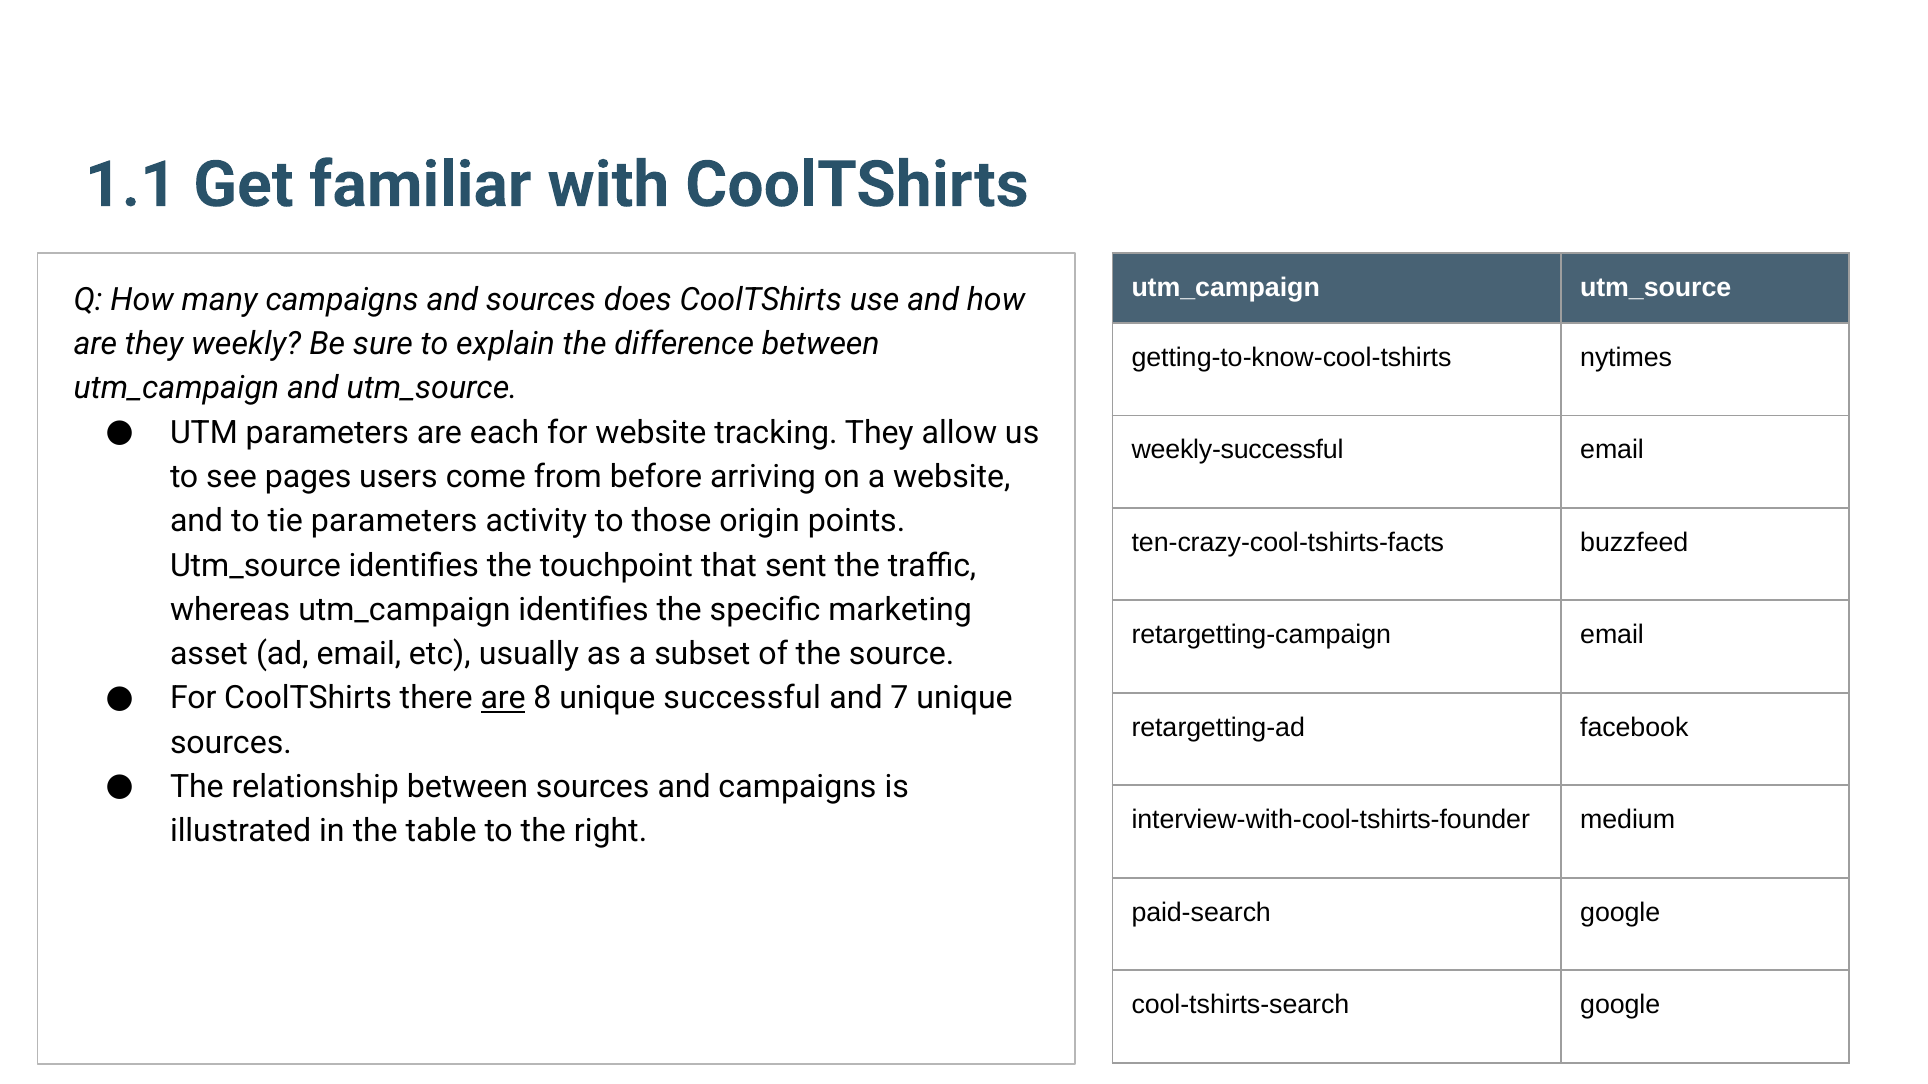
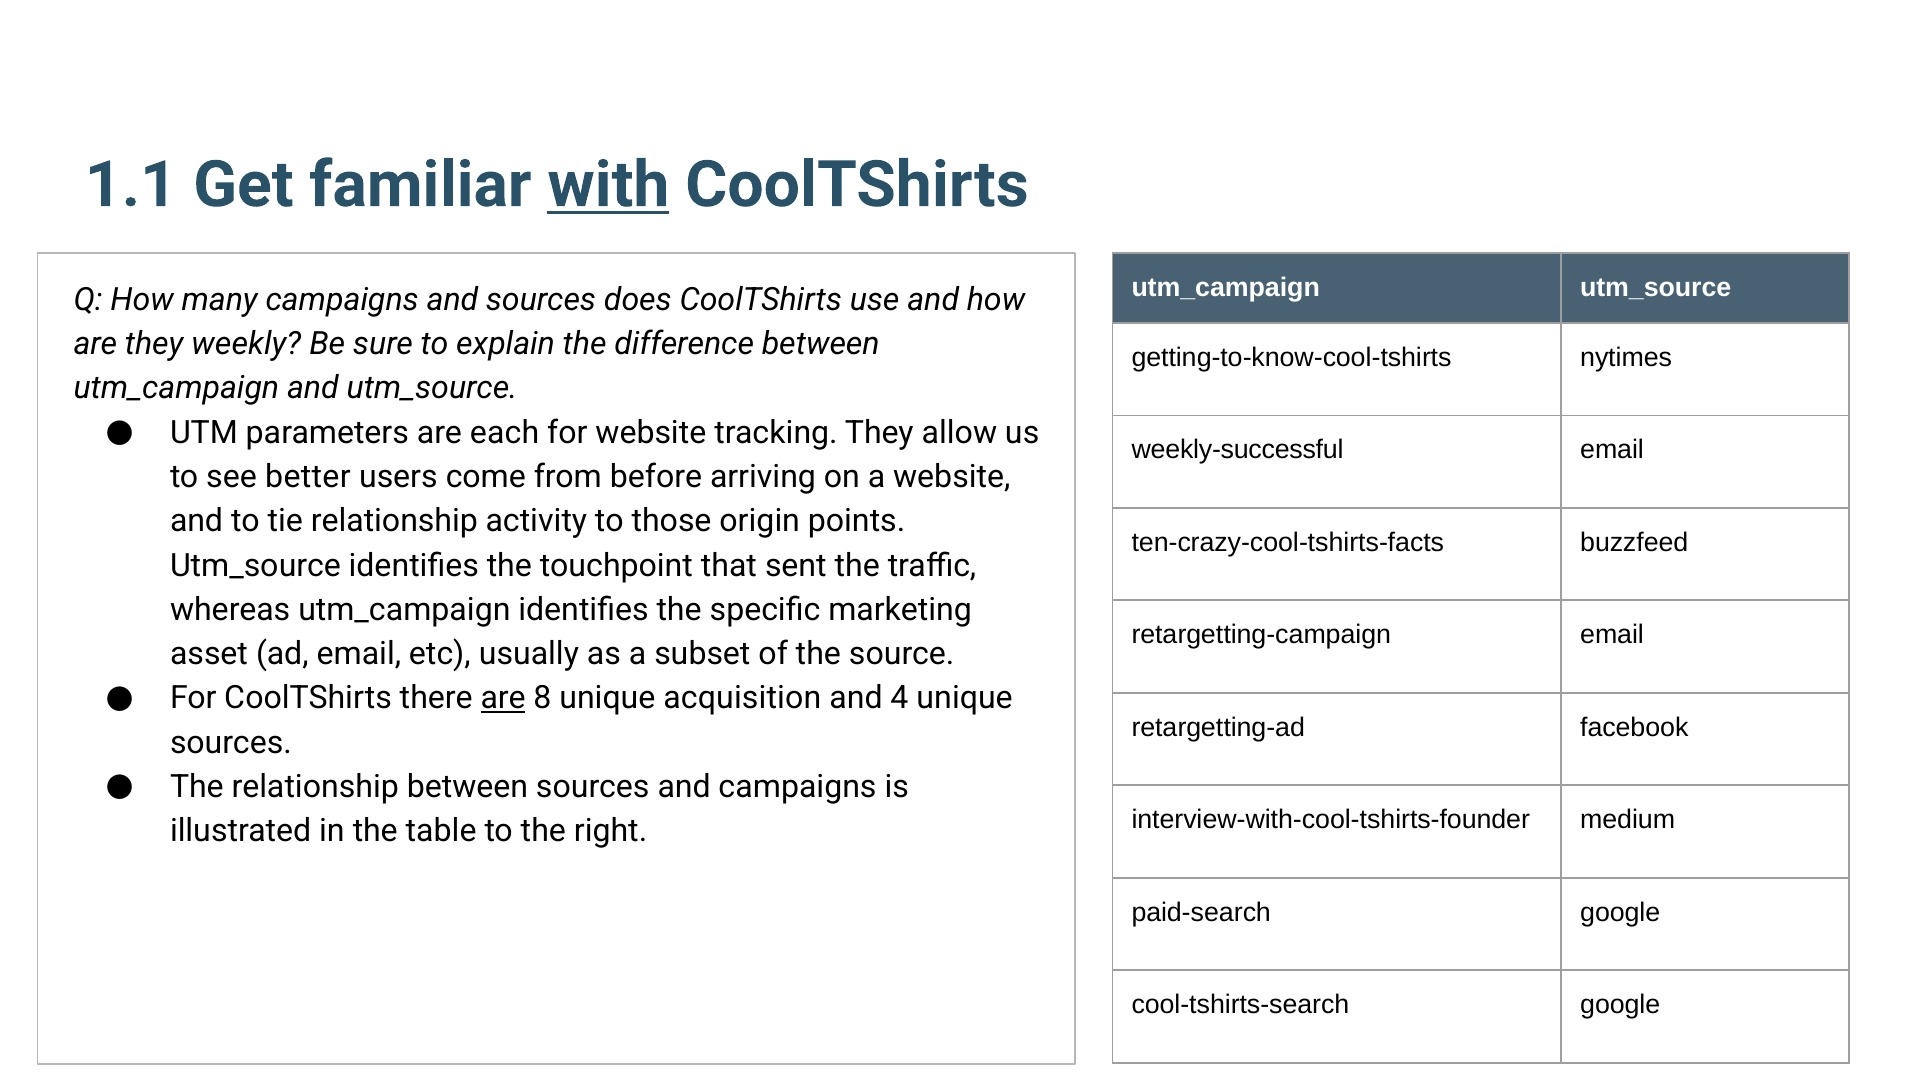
with underline: none -> present (608, 185)
pages: pages -> better (308, 477)
tie parameters: parameters -> relationship (394, 521)
successful: successful -> acquisition (742, 699)
7: 7 -> 4 (900, 699)
